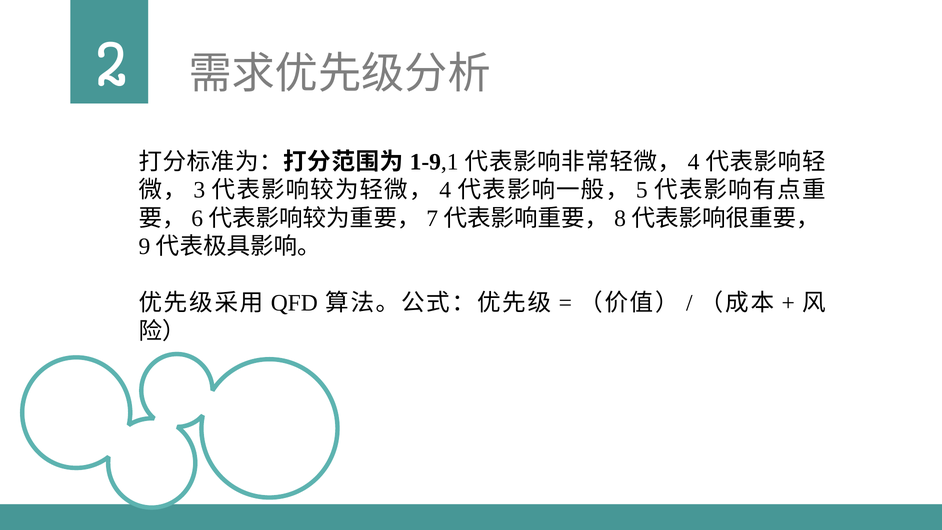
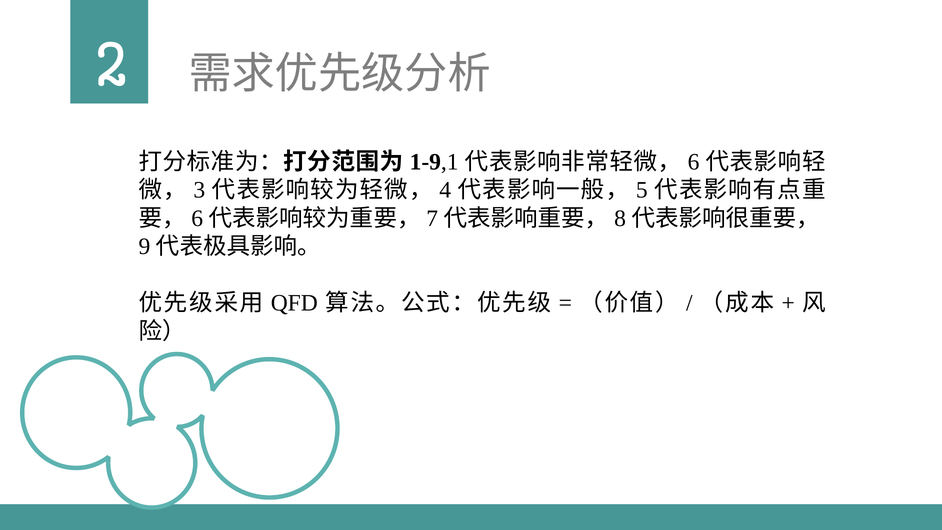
4: 4 -> 6 (694, 162)
